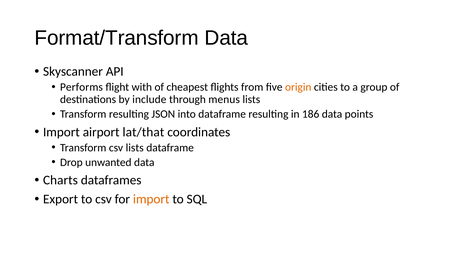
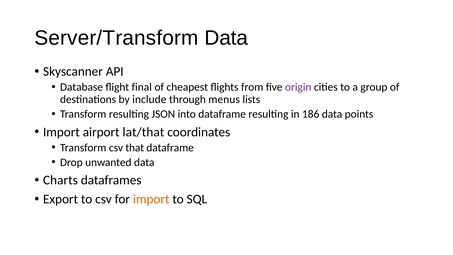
Format/Transform: Format/Transform -> Server/Transform (116, 38)
Performs: Performs -> Database (82, 87)
with: with -> final (142, 87)
origin colour: orange -> purple (298, 87)
csv lists: lists -> that (135, 148)
